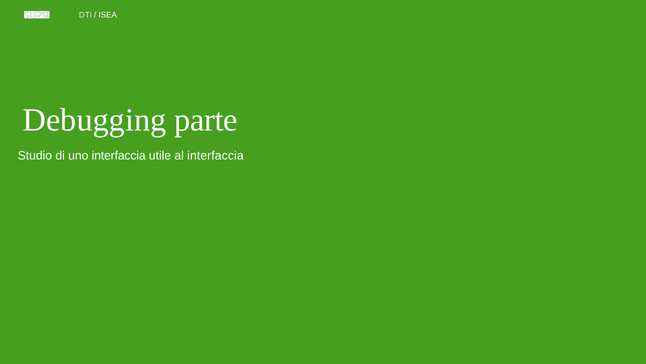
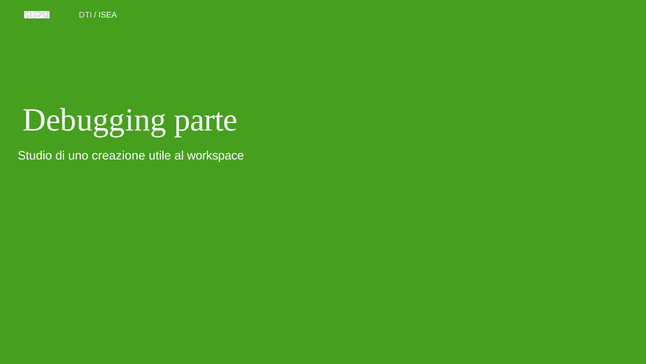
uno interfaccia: interfaccia -> creazione (119, 155)
al interfaccia: interfaccia -> workspace (216, 155)
